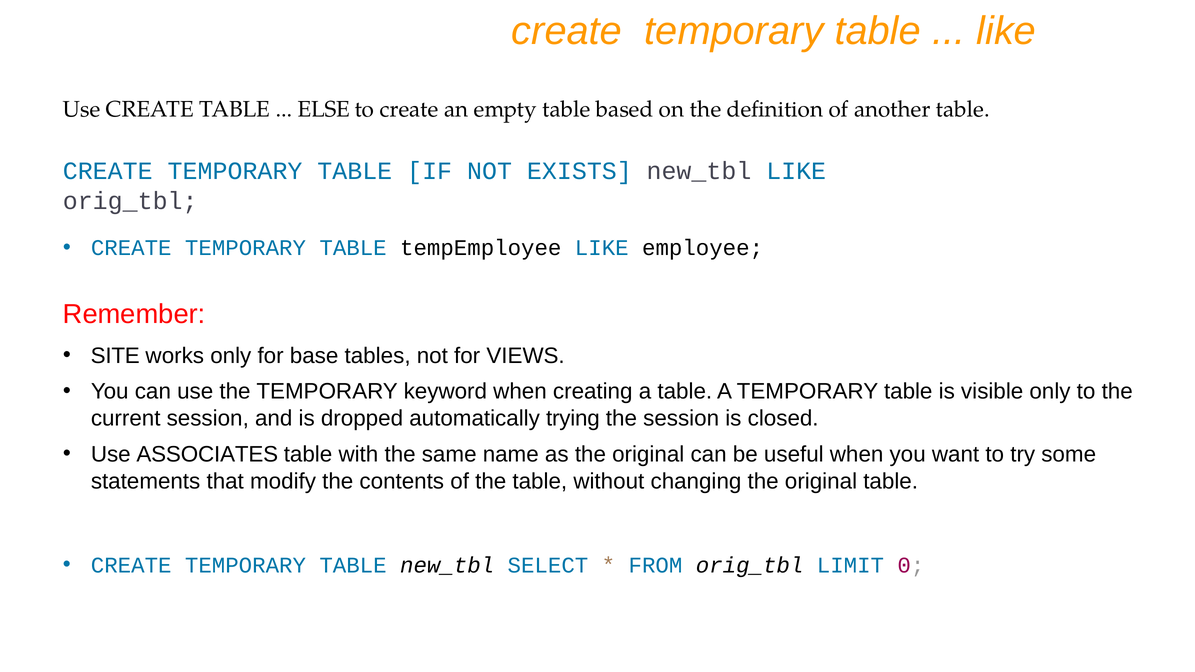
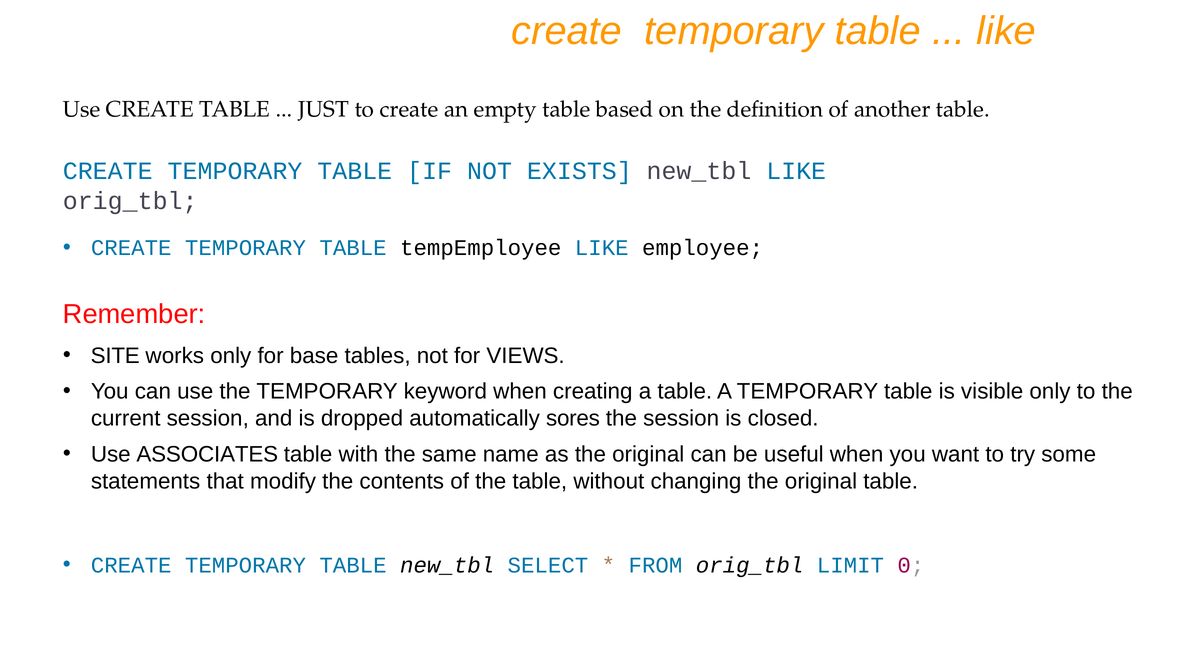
ELSE: ELSE -> JUST (324, 109)
trying: trying -> sores (573, 419)
